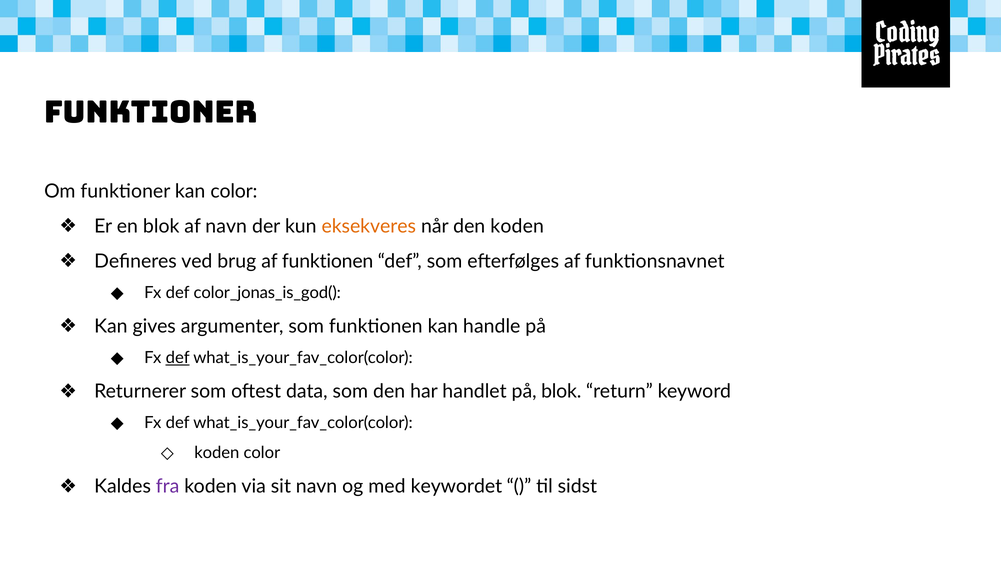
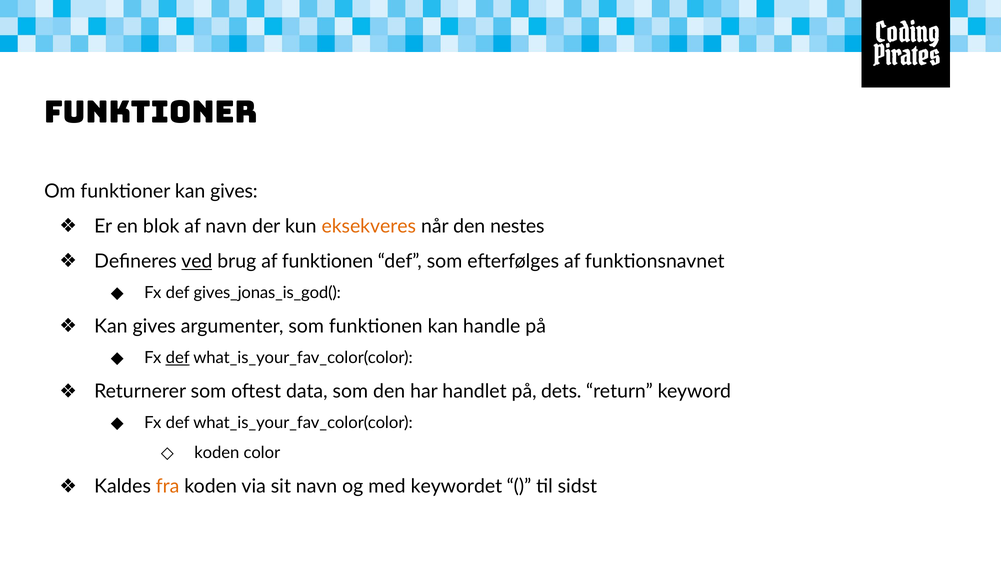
funktioner kan color: color -> gives (234, 191)
den koden: koden -> nestes (517, 226)
ved underline: none -> present (197, 261)
color_jonas_is_god(: color_jonas_is_god( -> gives_jonas_is_god( (267, 293)
på blok: blok -> dets (561, 391)
fra colour: purple -> orange (168, 487)
